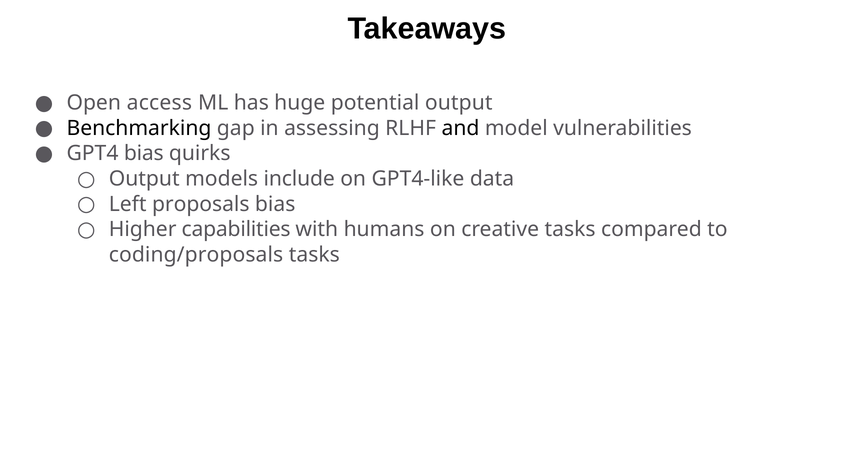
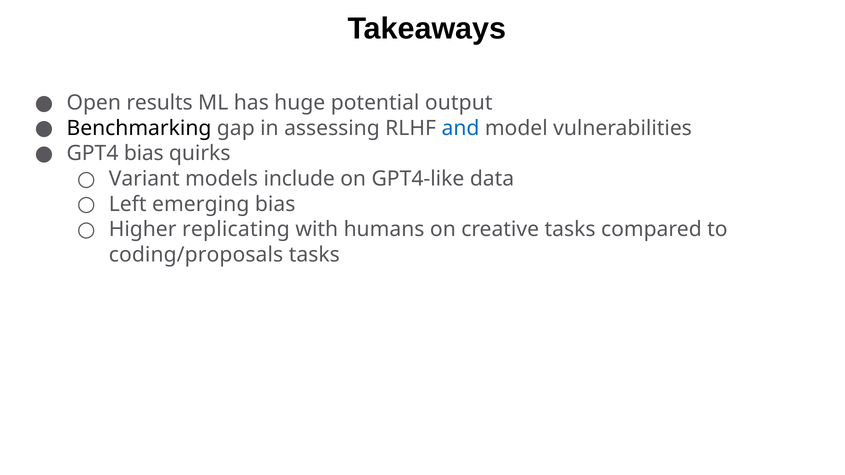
access: access -> results (160, 103)
and colour: black -> blue (460, 128)
Output: Output -> Variant (144, 179)
proposals: proposals -> emerging (201, 204)
capabilities: capabilities -> replicating (236, 230)
